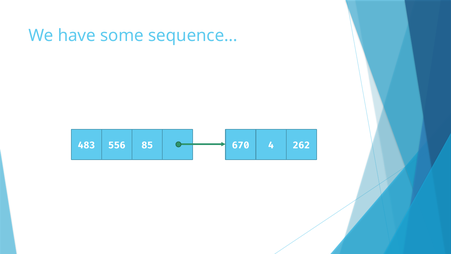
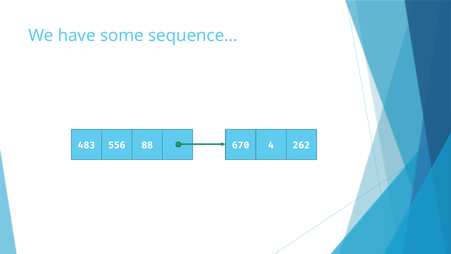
85: 85 -> 88 (147, 145)
